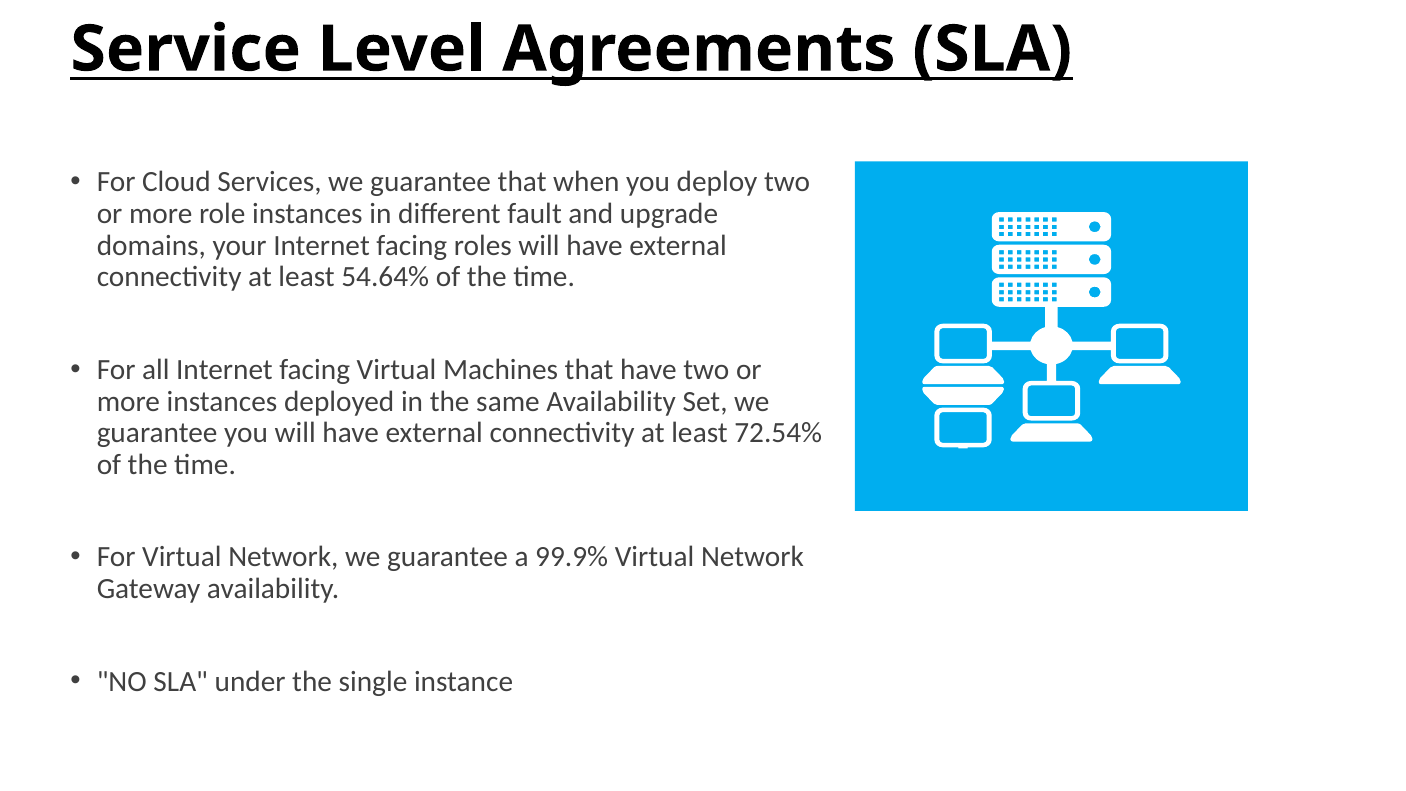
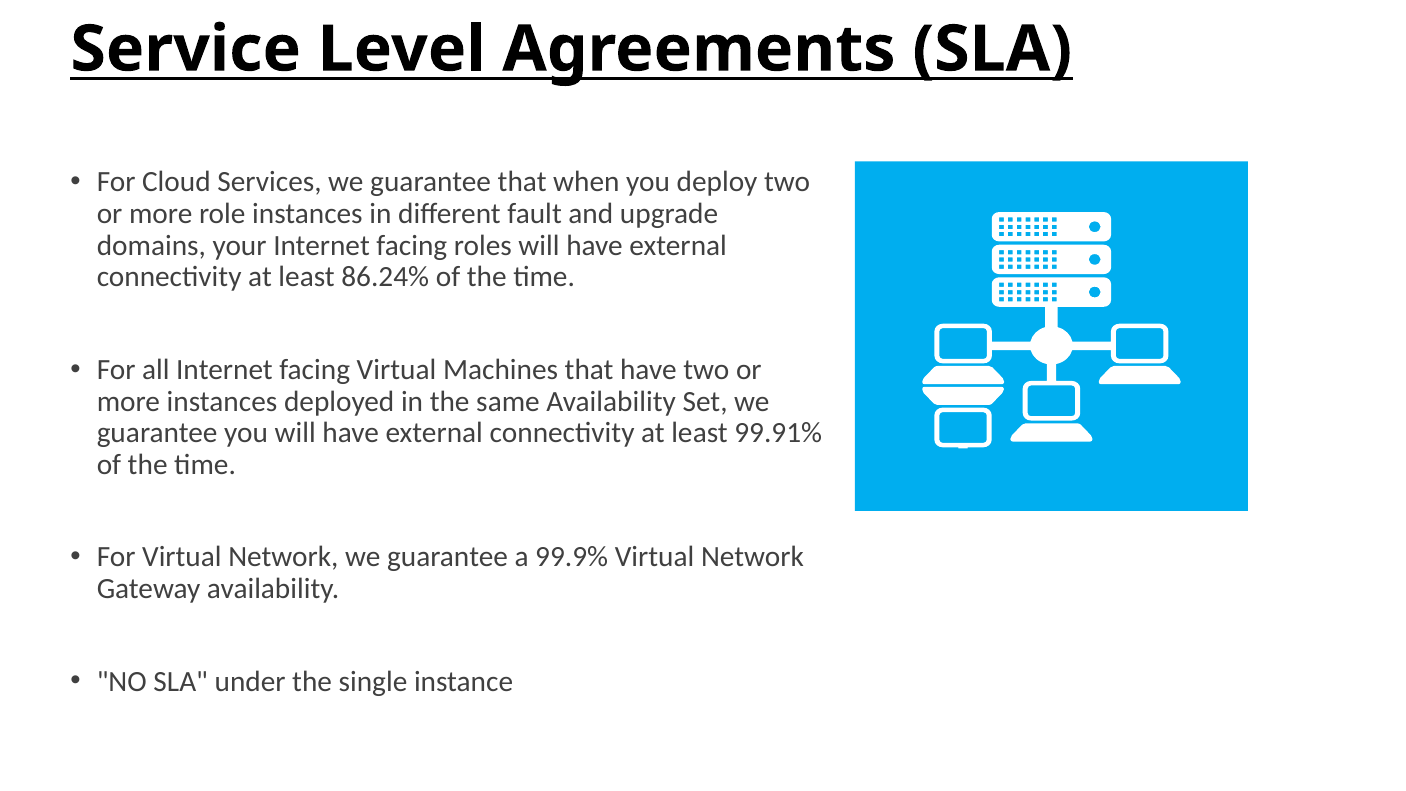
54.64%: 54.64% -> 86.24% (385, 277)
72.54%: 72.54% -> 99.91% (778, 433)
